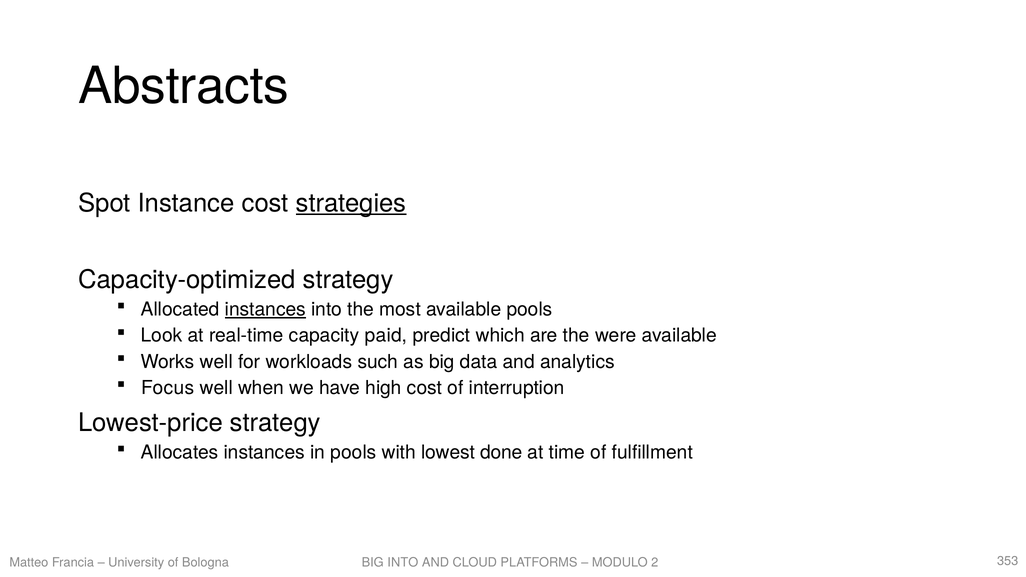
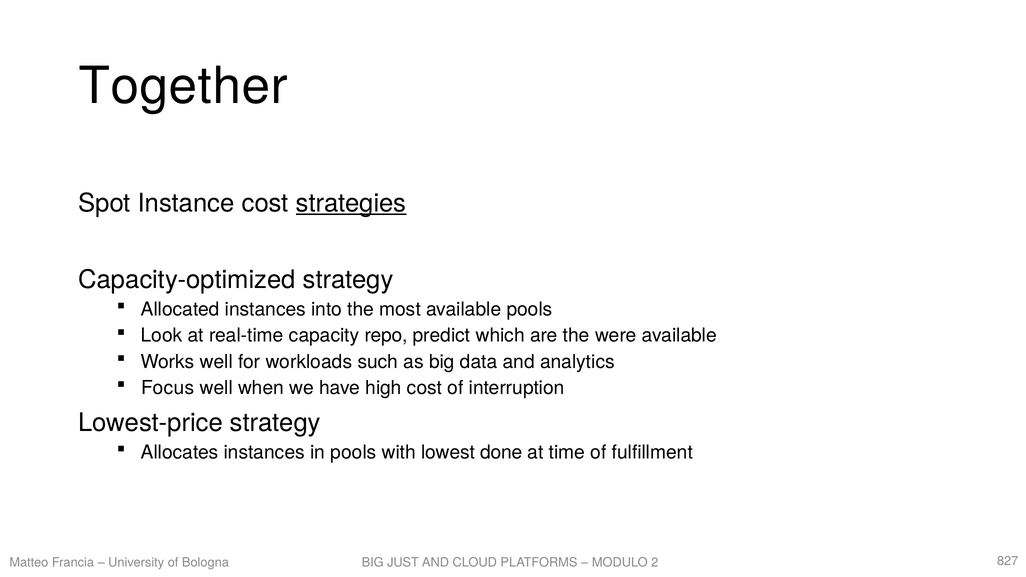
Abstracts: Abstracts -> Together (183, 86)
instances underline: present -> none (265, 310)
paid: paid -> repo (386, 336)
BIG INTO: INTO -> JUST (403, 563)
353: 353 -> 827 (1008, 561)
